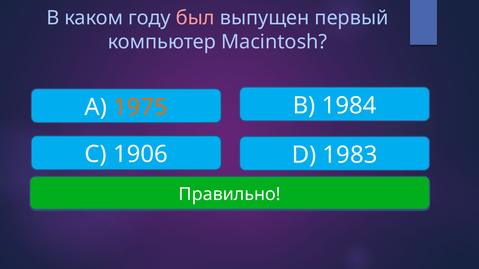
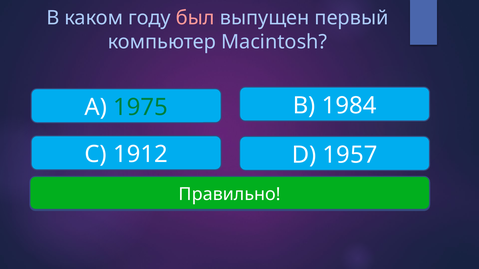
1975 colour: orange -> green (141, 108)
1906: 1906 -> 1912 (140, 155)
1983: 1983 -> 1957 (350, 155)
